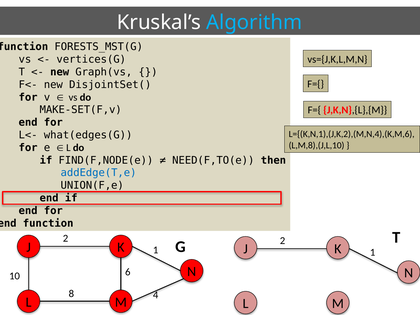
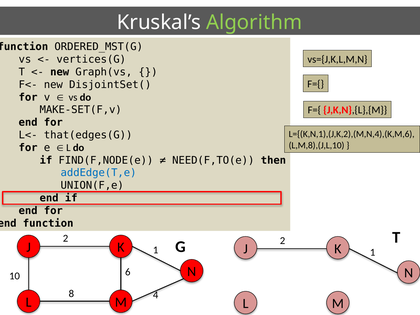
Algorithm colour: light blue -> light green (254, 22)
FORESTS_MST(G: FORESTS_MST(G -> ORDERED_MST(G (99, 47)
what(edges(G: what(edges(G -> that(edges(G (88, 135)
